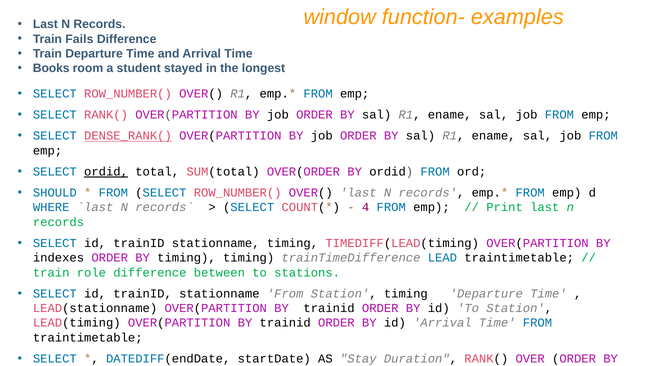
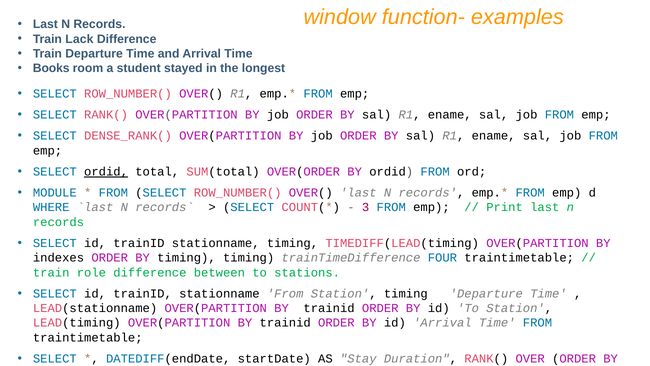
Fails: Fails -> Lack (79, 39)
DENSE_RANK( underline: present -> none (128, 136)
SHOULD: SHOULD -> MODULE (55, 193)
4: 4 -> 3 (366, 207)
LEAD: LEAD -> FOUR (442, 258)
